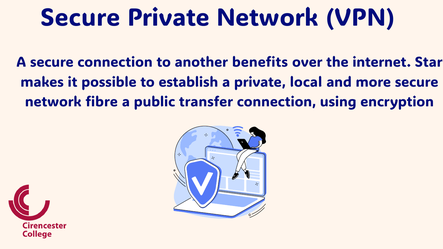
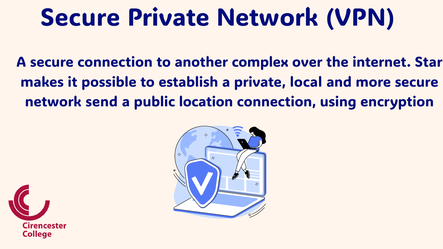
benefits: benefits -> complex (260, 62)
fibre: fibre -> send (102, 102)
transfer: transfer -> location (206, 102)
